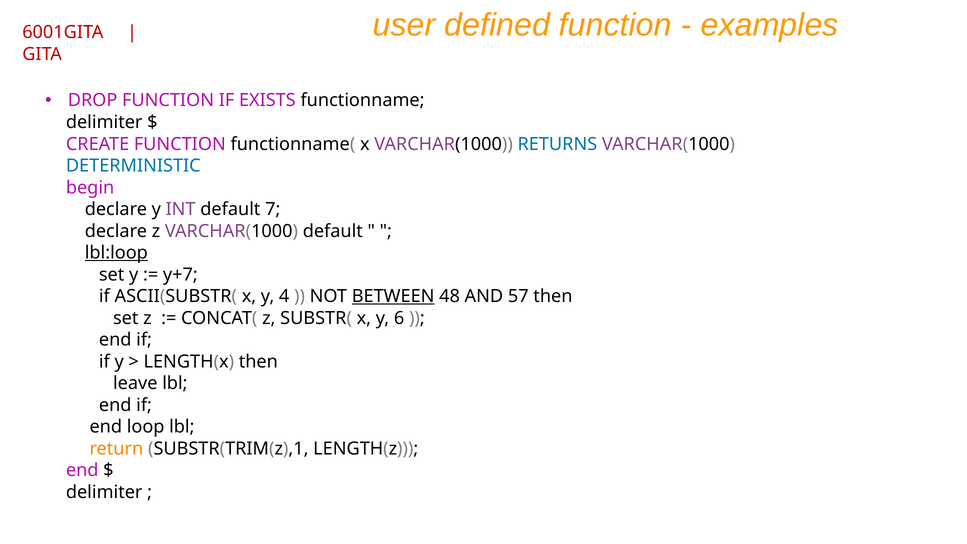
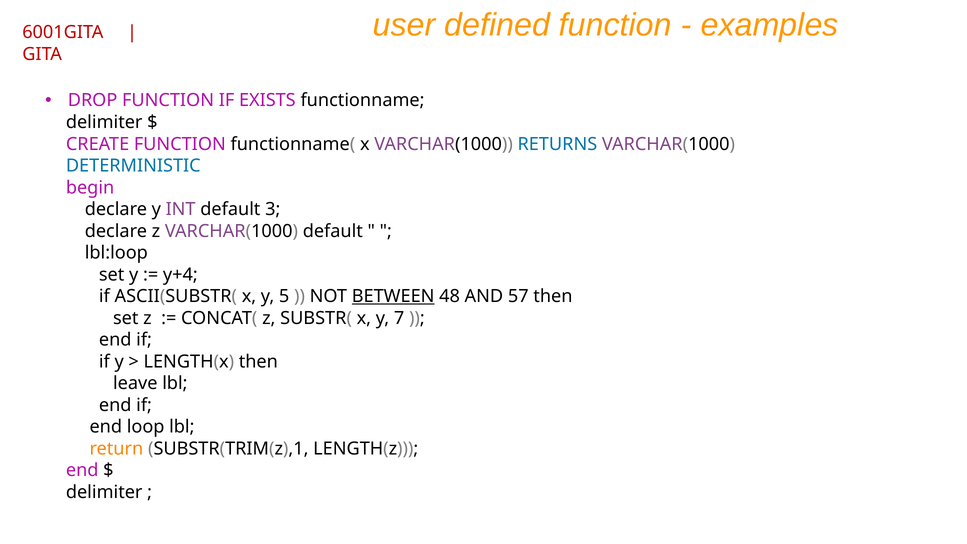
7: 7 -> 3 (273, 209)
lbl:loop underline: present -> none (116, 253)
y+7: y+7 -> y+4 (180, 275)
4: 4 -> 5 (284, 296)
6: 6 -> 7 (399, 318)
